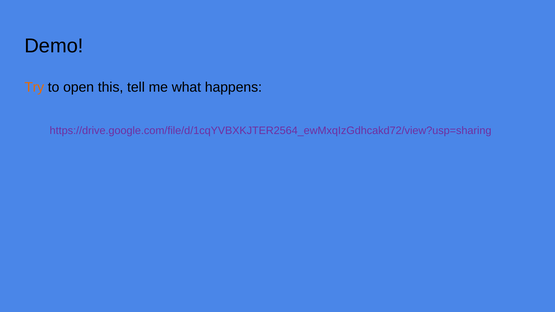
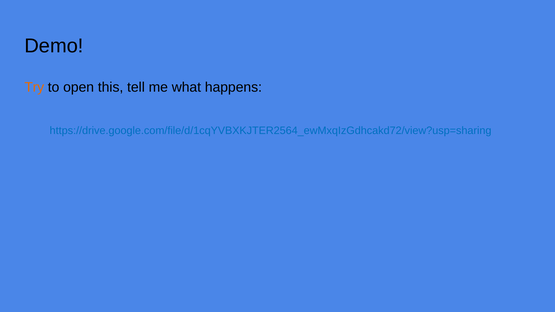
https://drive.google.com/file/d/1cqYVBXKJTER2564_ewMxqIzGdhcakd72/view?usp=sharing colour: purple -> blue (271, 131)
